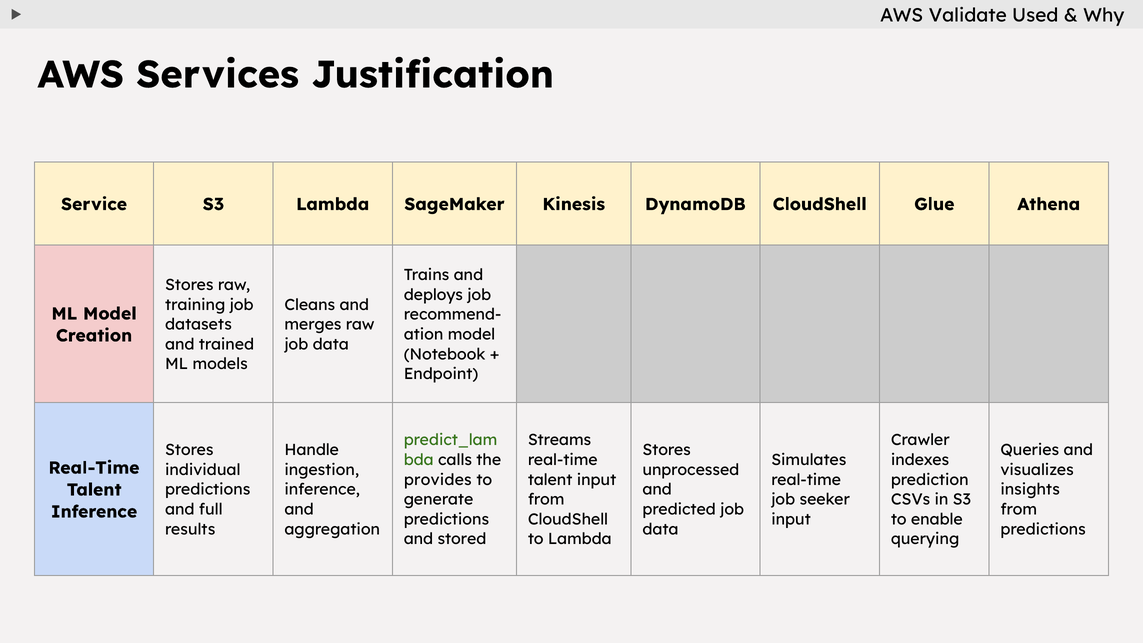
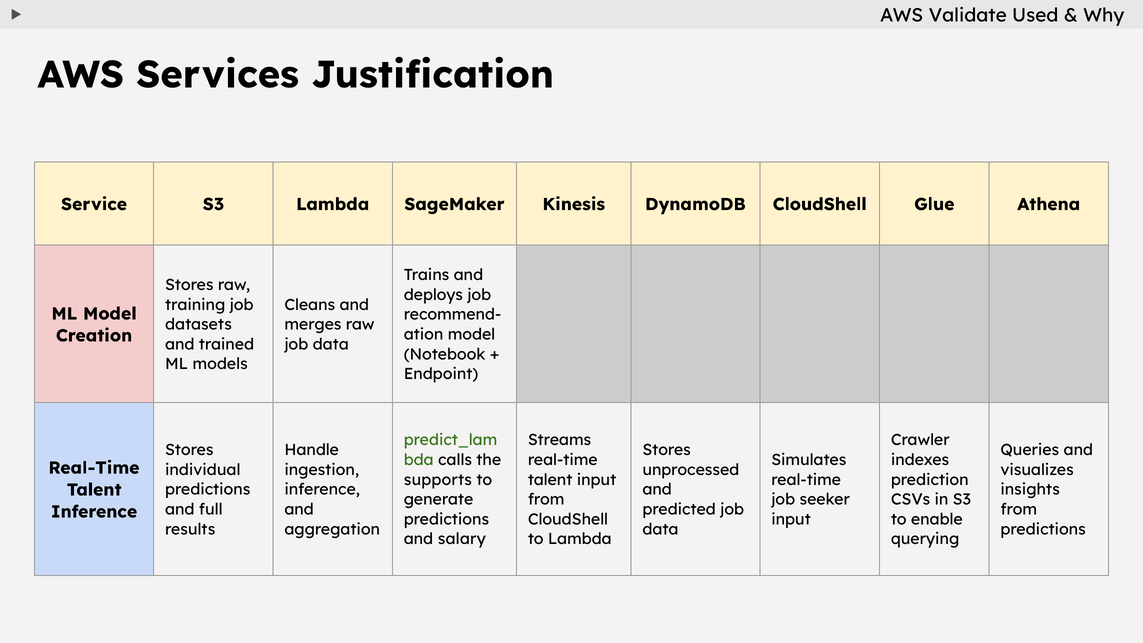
provides: provides -> supports (438, 480)
stored: stored -> salary (462, 539)
